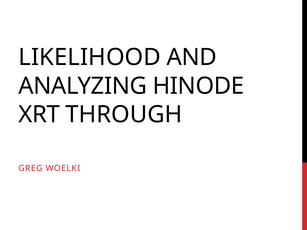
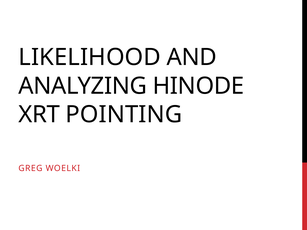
THROUGH: THROUGH -> POINTING (124, 115)
